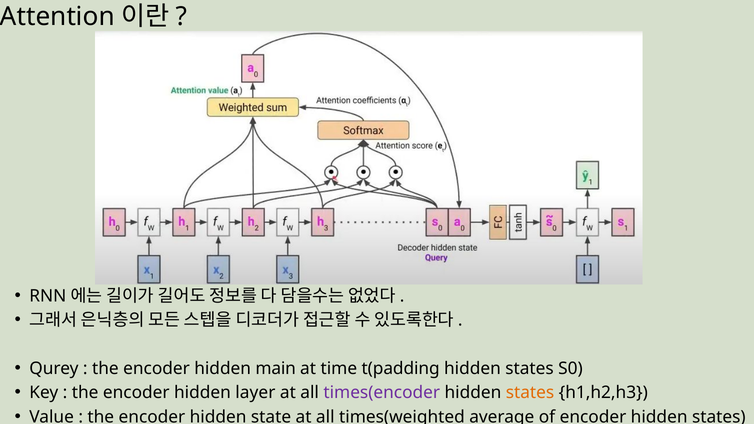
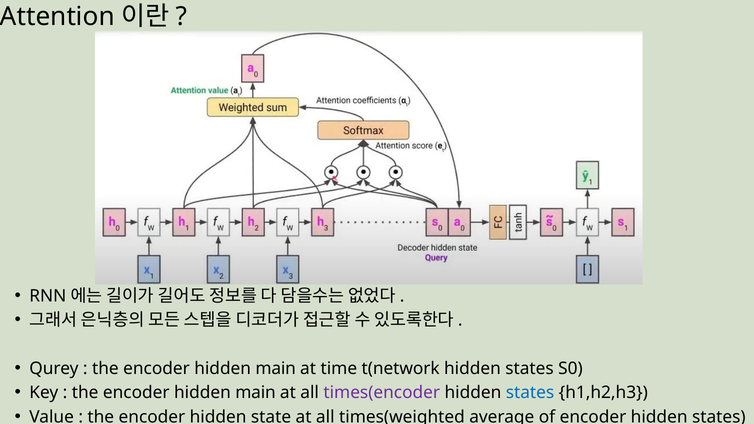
t(padding: t(padding -> t(network (401, 369)
layer: layer -> main (255, 393)
states colour: orange -> blue (530, 393)
